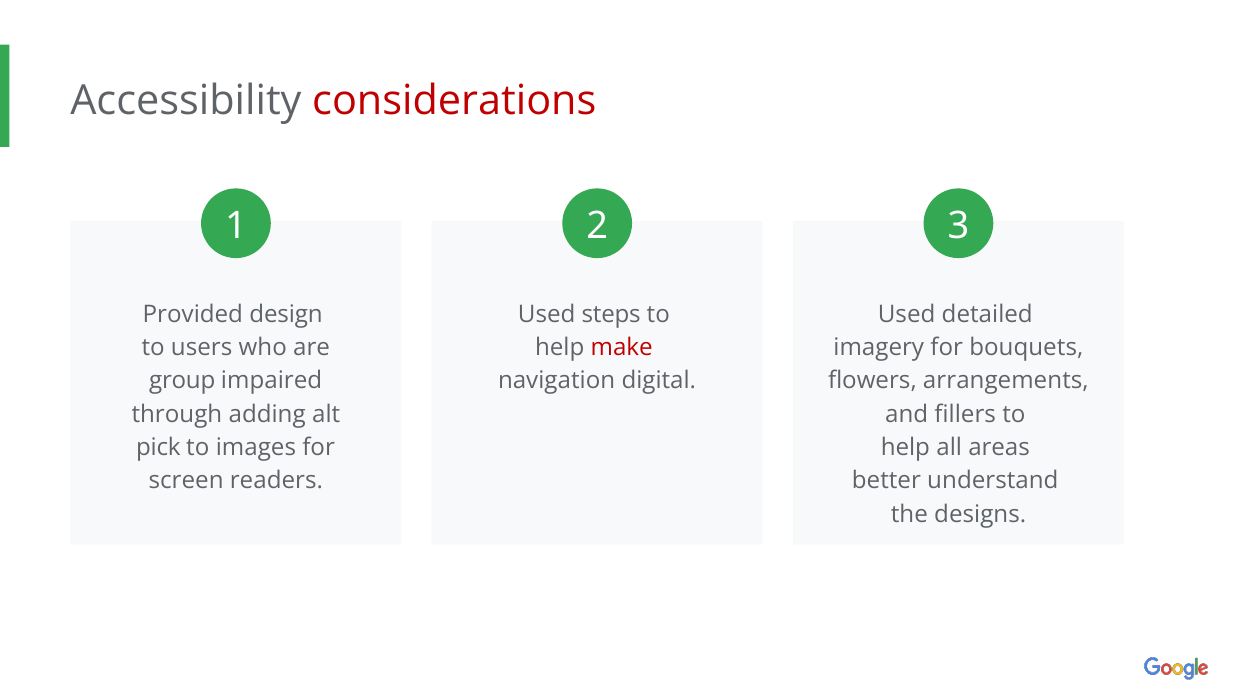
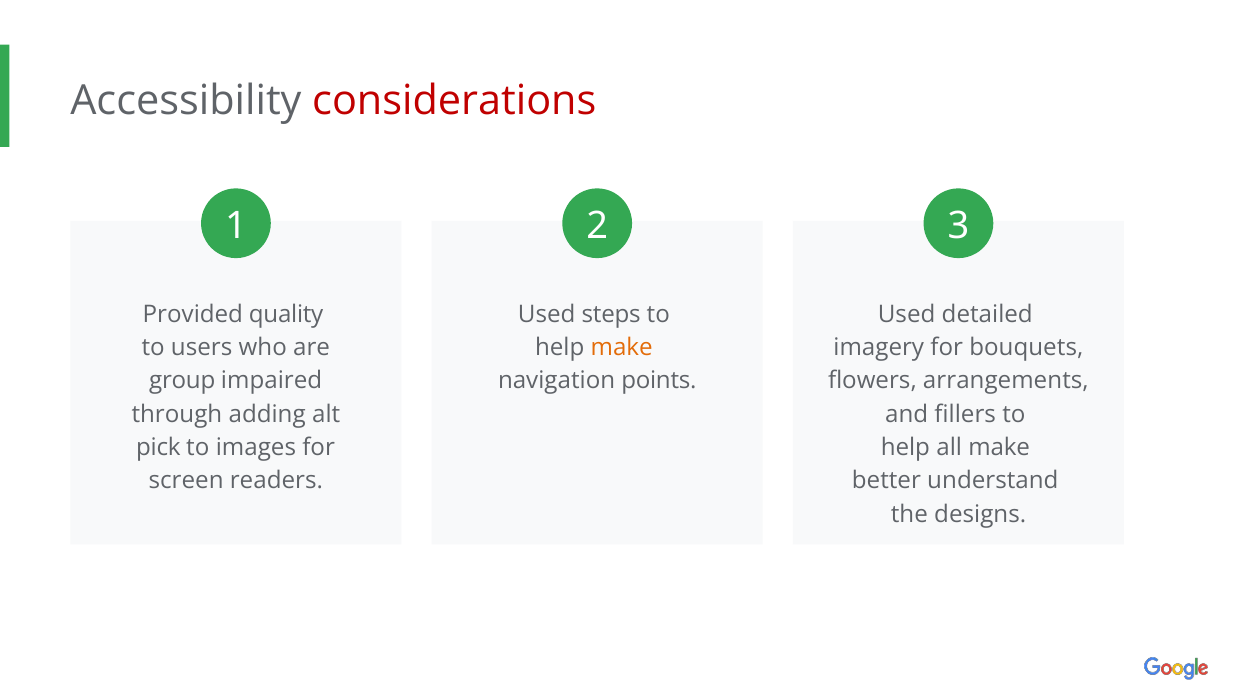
design: design -> quality (286, 314)
make colour: red -> orange (622, 348)
digital: digital -> points (659, 381)
all areas: areas -> make (999, 448)
